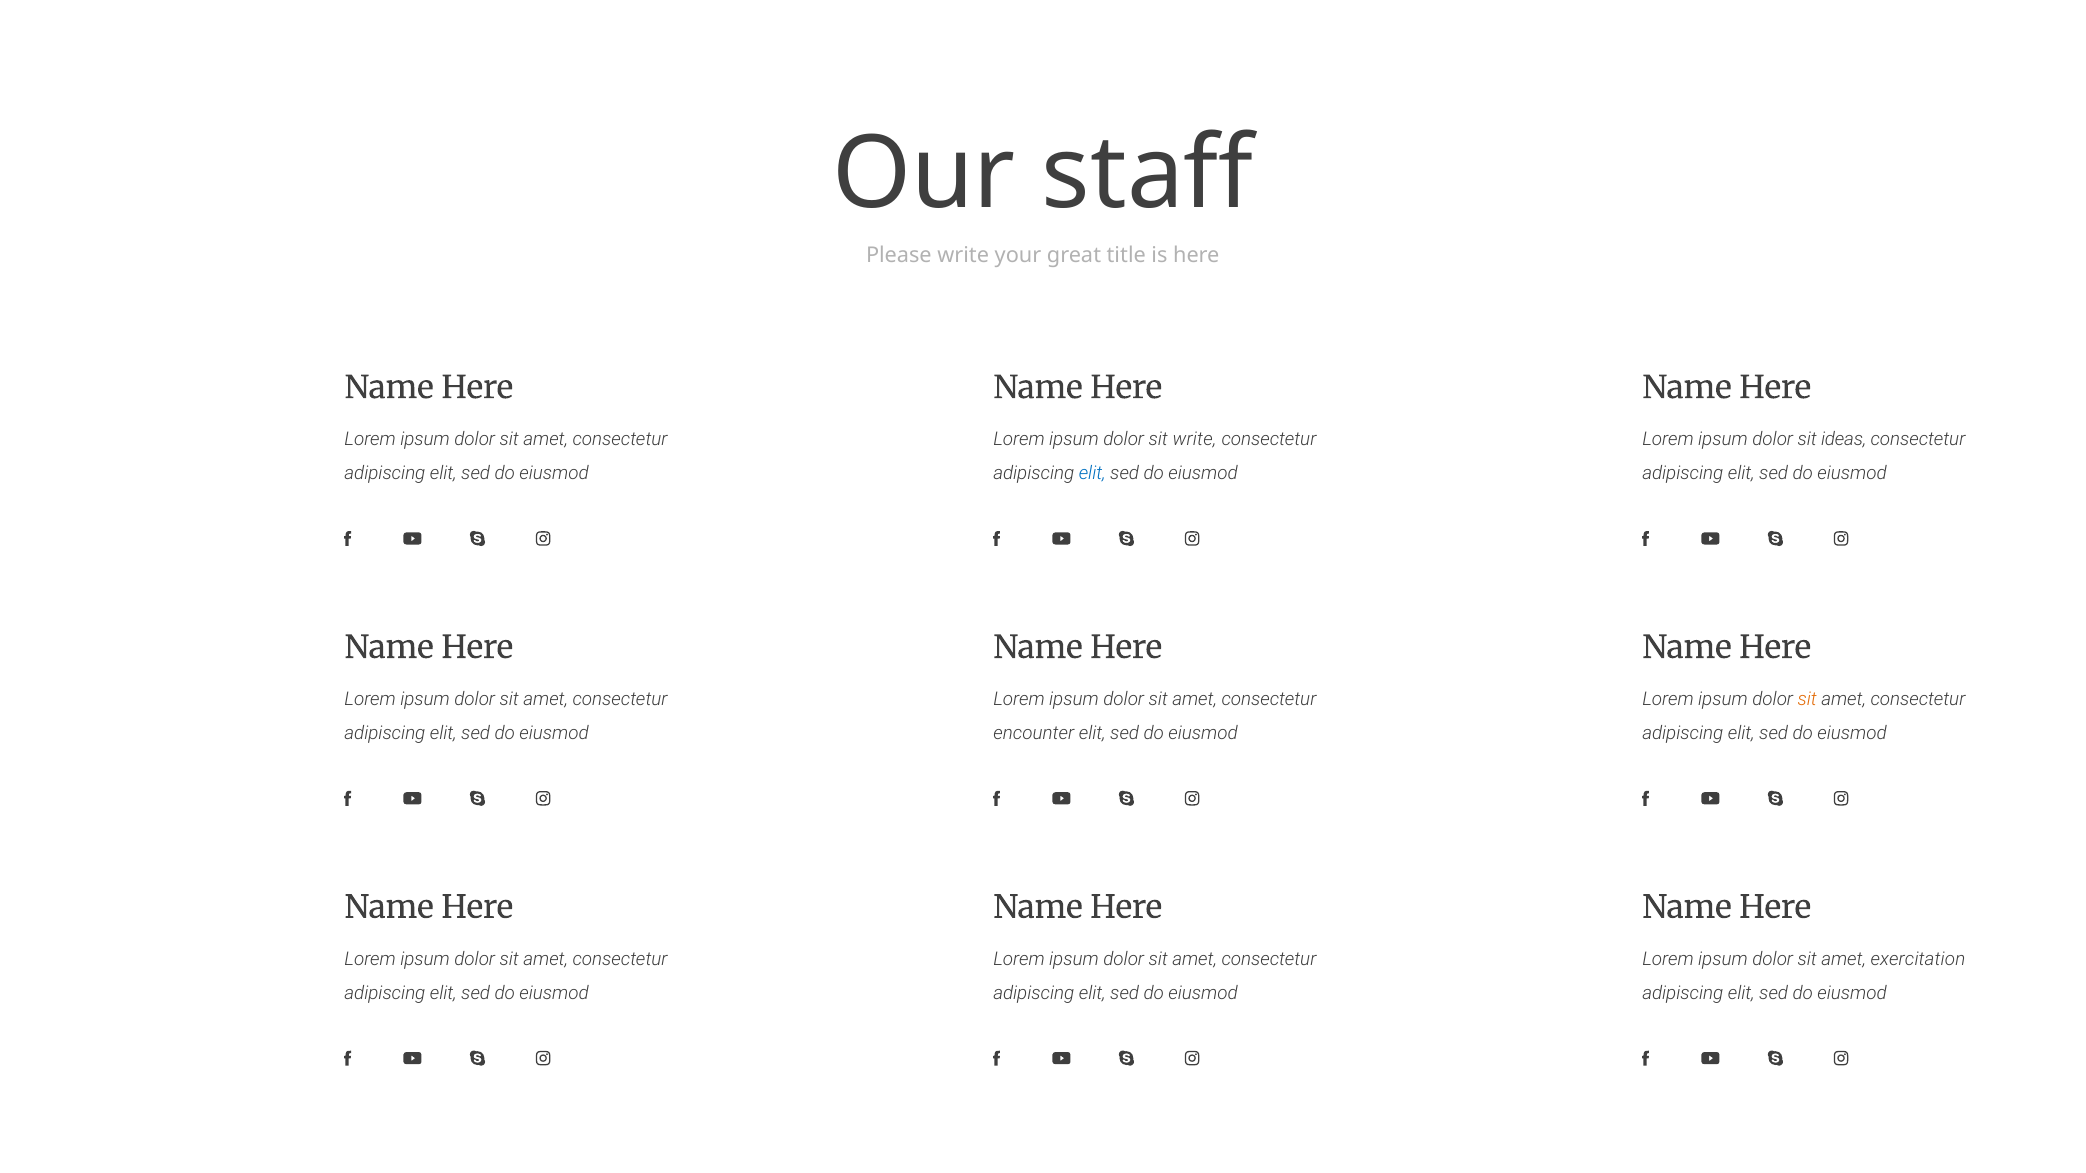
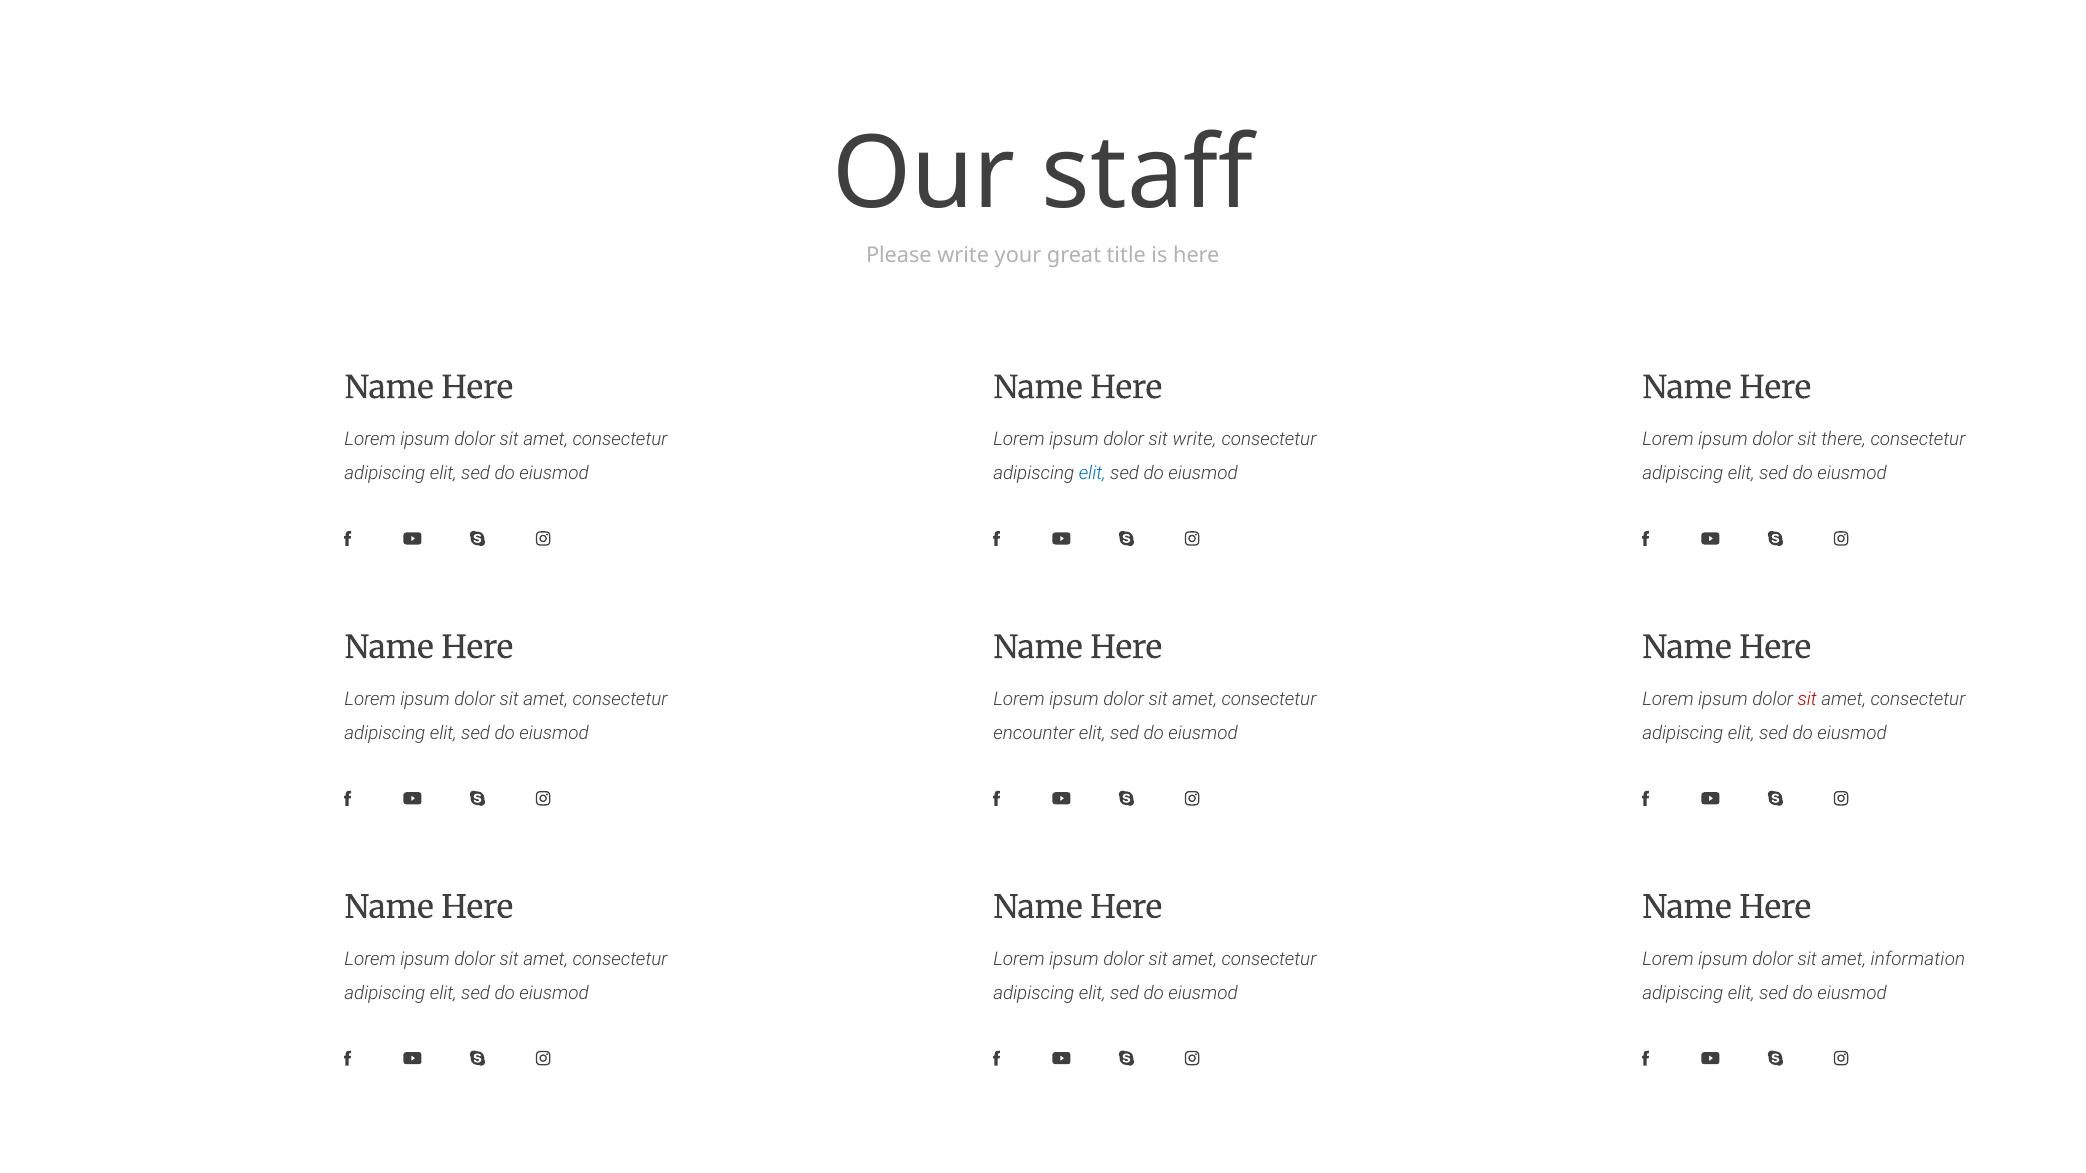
ideas: ideas -> there (1844, 440)
sit colour: orange -> red (1807, 699)
exercitation: exercitation -> information (1918, 959)
